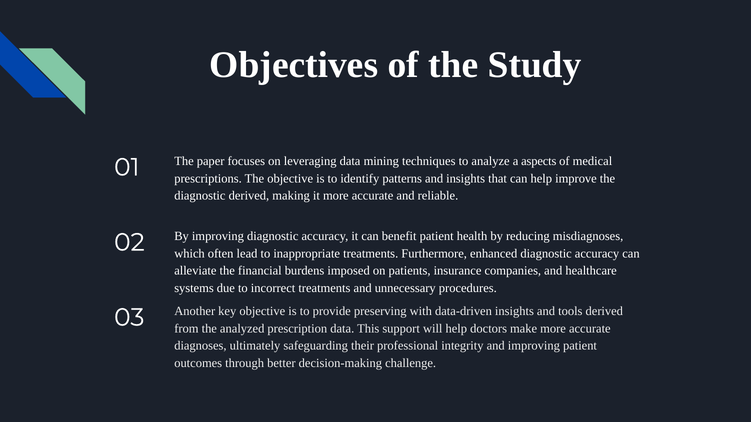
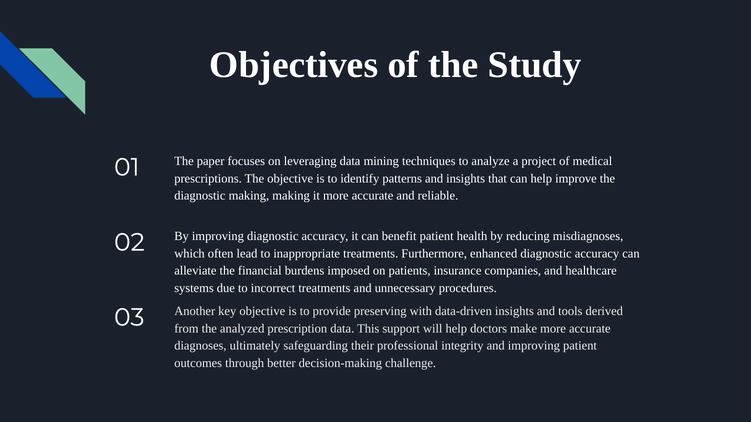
aspects: aspects -> project (539, 161)
diagnostic derived: derived -> making (249, 196)
